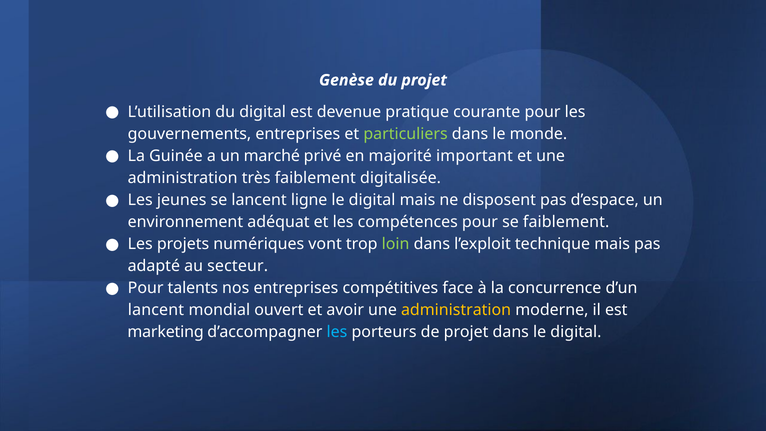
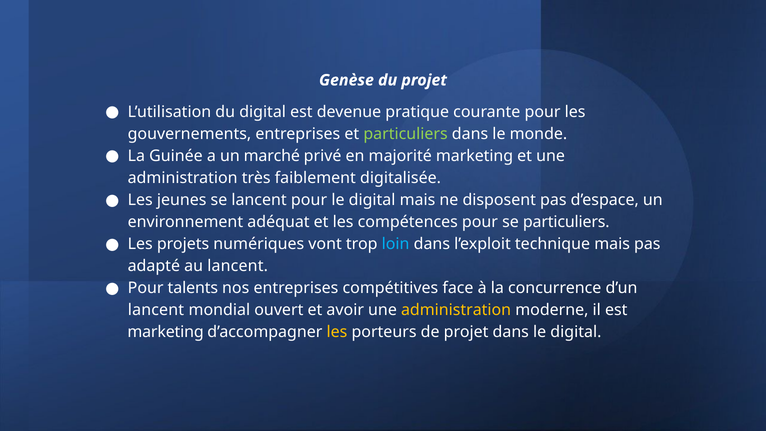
majorité important: important -> marketing (475, 156)
lancent ligne: ligne -> pour (309, 200)
se faiblement: faiblement -> particuliers (566, 222)
loin colour: light green -> light blue (396, 244)
au secteur: secteur -> lancent (238, 266)
les colour: light blue -> yellow (337, 332)
